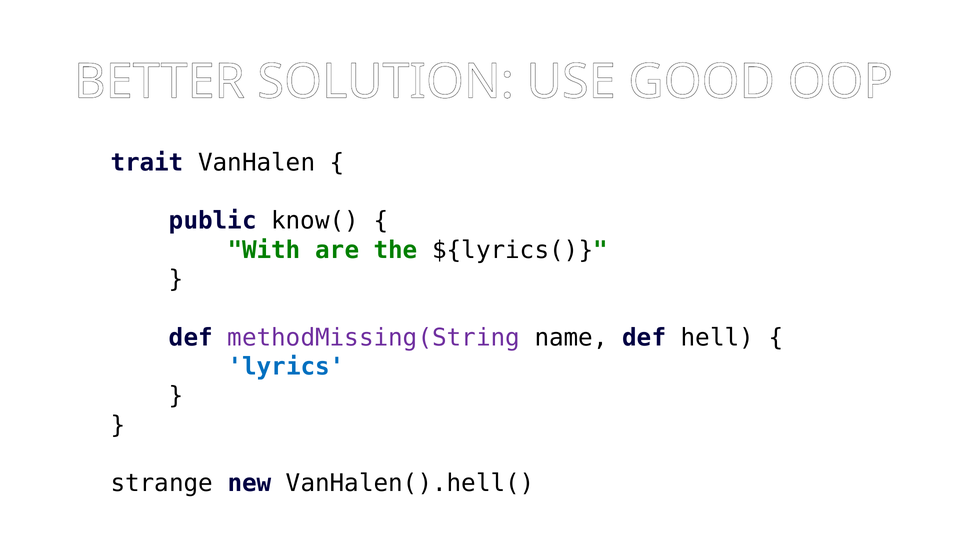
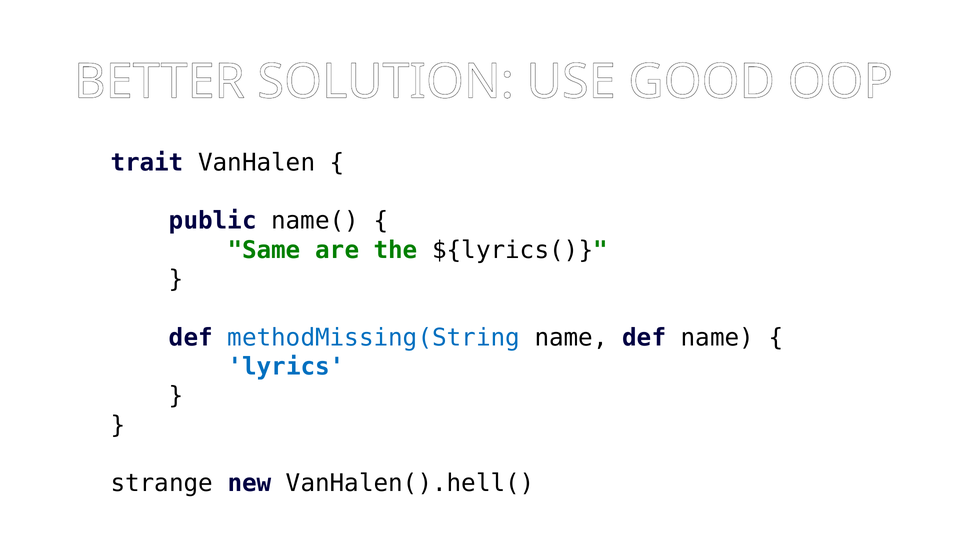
know(: know( -> name( (315, 221)
With: With -> Same (264, 250)
methodMissing(String colour: purple -> blue (374, 337)
def hell: hell -> name (717, 337)
